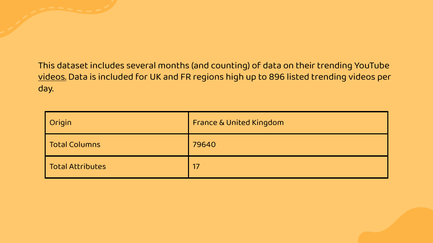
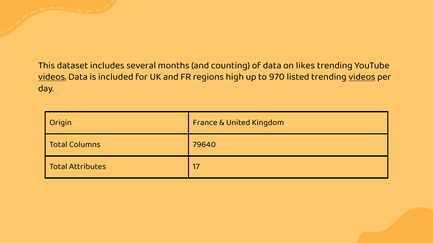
their: their -> likes (305, 65)
896: 896 -> 970 (277, 77)
videos underline: none -> present (362, 77)
